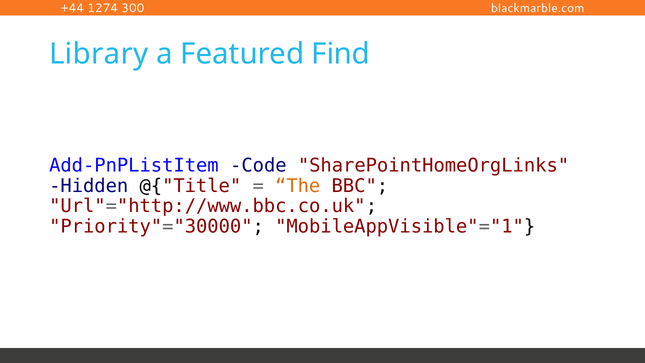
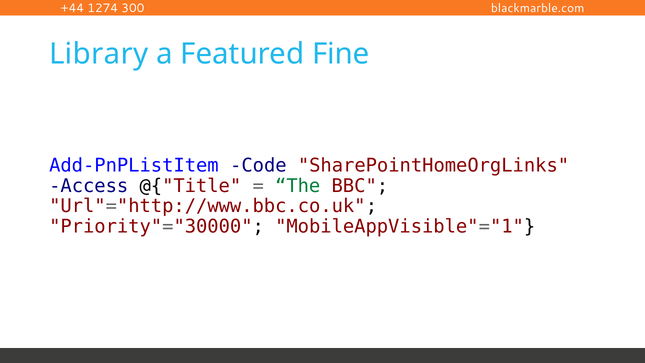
Find: Find -> Fine (341, 54)
Hidden: Hidden -> Access (89, 186)
The colour: orange -> green (298, 186)
